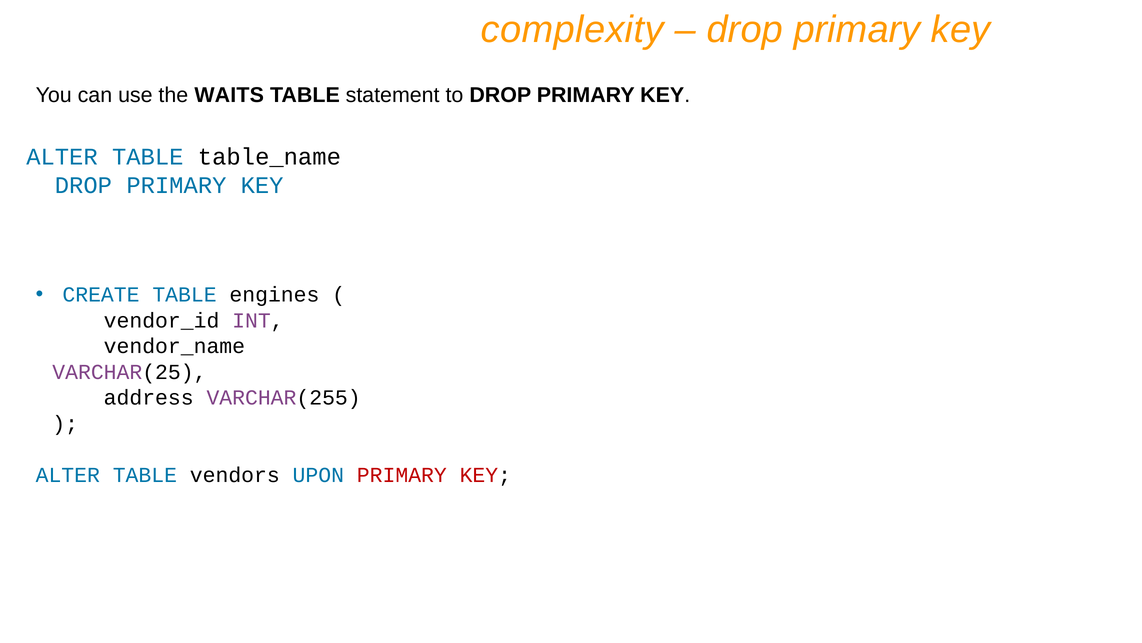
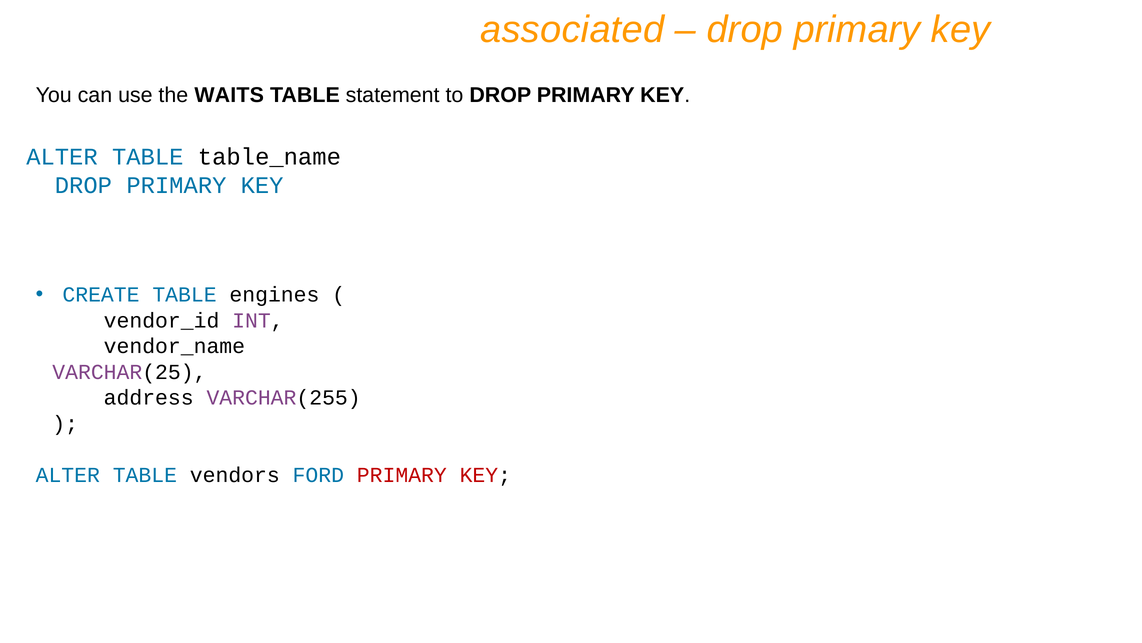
complexity: complexity -> associated (572, 30)
UPON: UPON -> FORD (318, 475)
